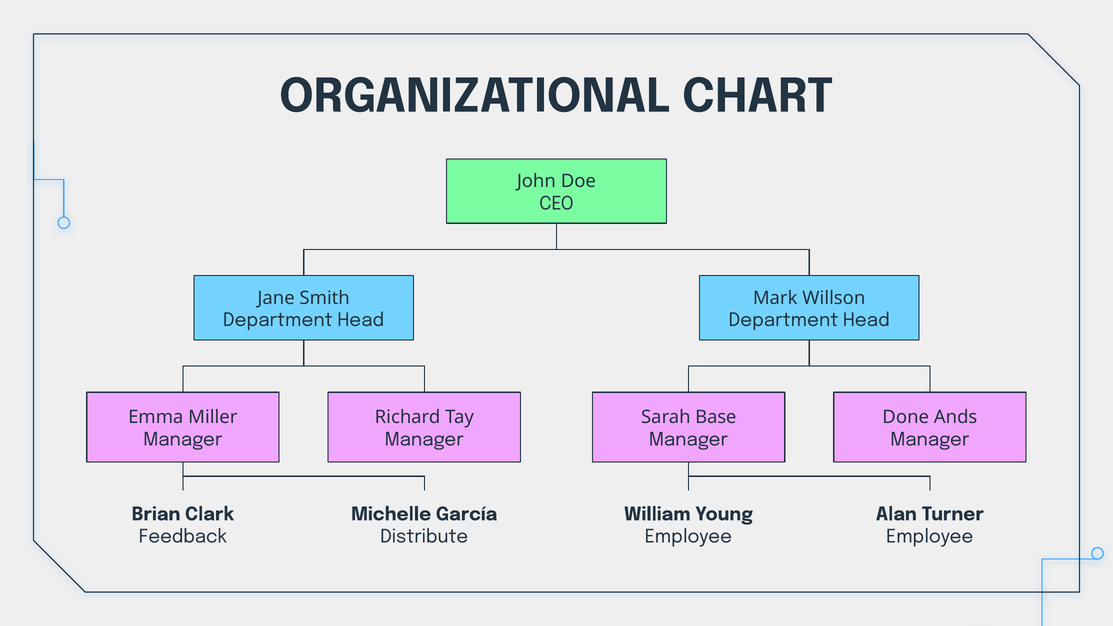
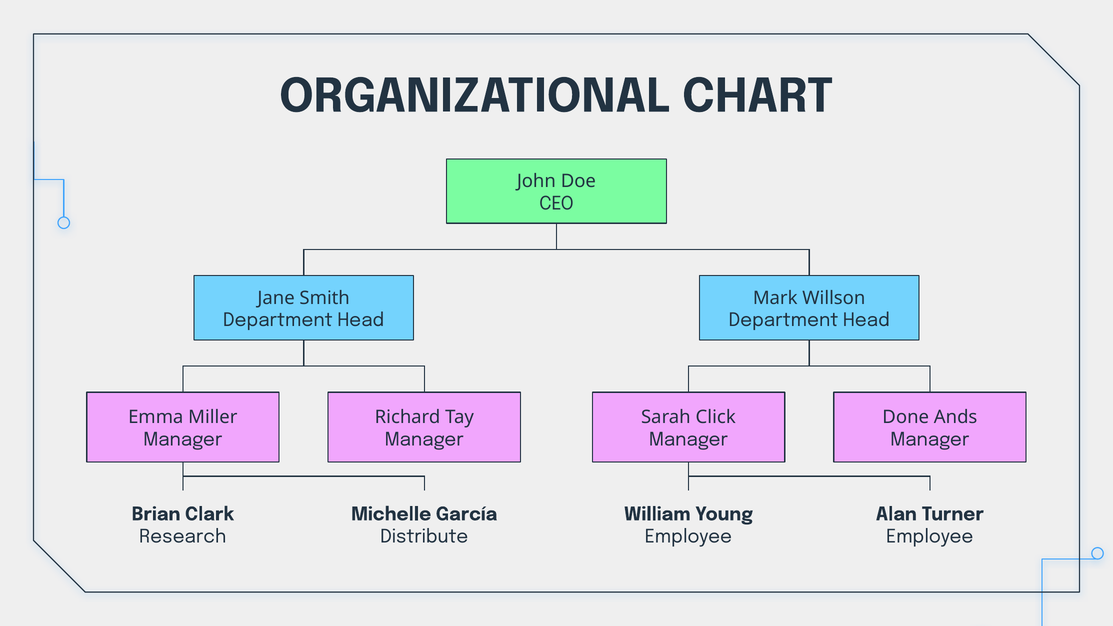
Base: Base -> Click (716, 417)
Feedback: Feedback -> Research (183, 536)
